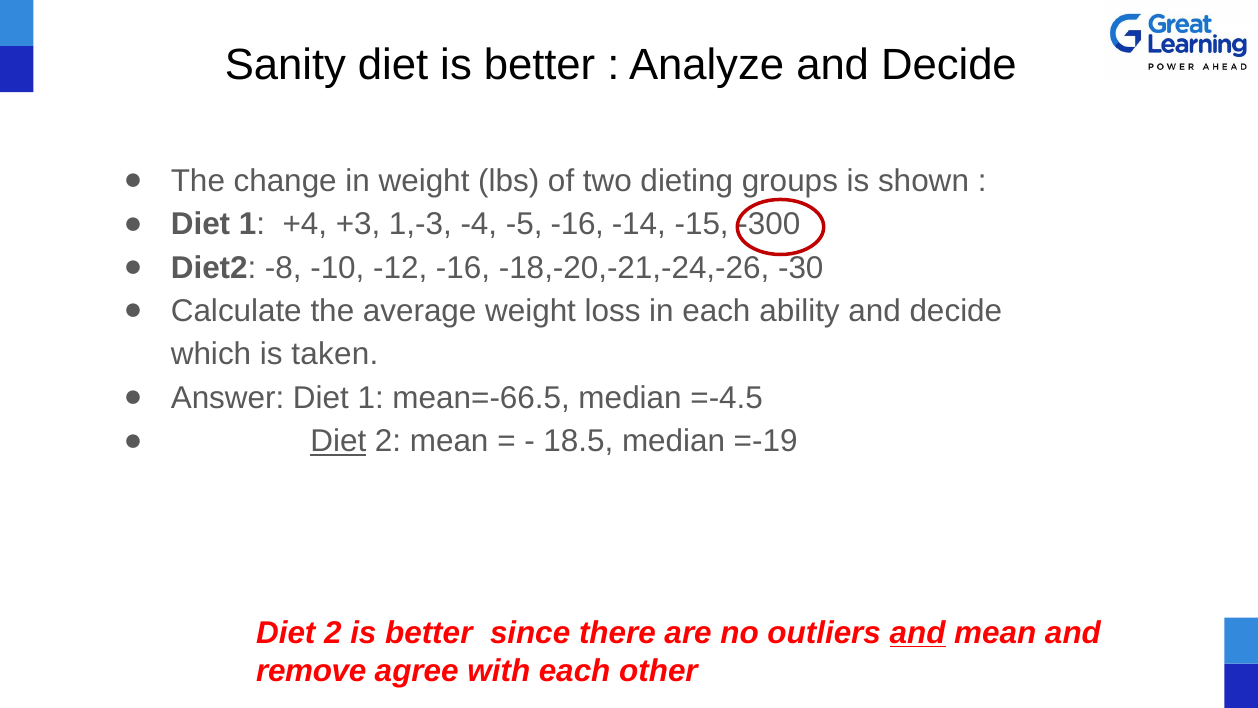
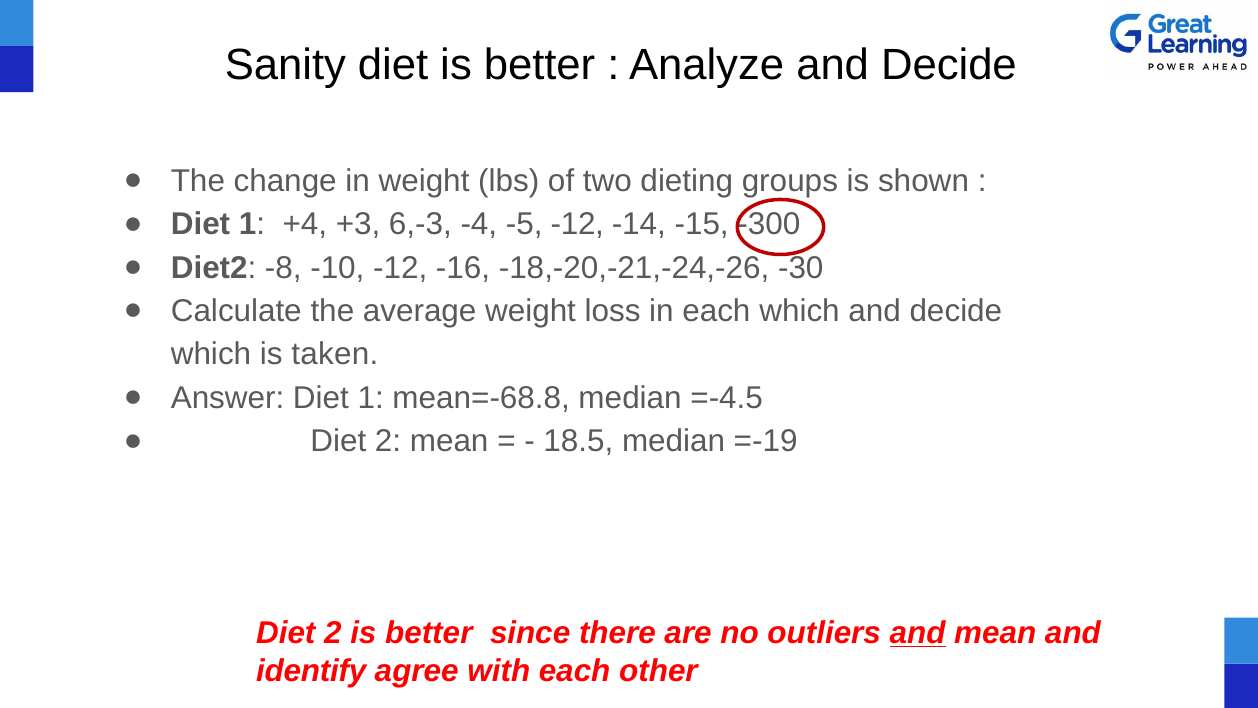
1,-3: 1,-3 -> 6,-3 (420, 224)
-5 -16: -16 -> -12 (577, 224)
each ability: ability -> which (800, 311)
mean=-66.5: mean=-66.5 -> mean=-68.8 (481, 398)
Diet underline: present -> none (338, 441)
remove: remove -> identify (311, 670)
